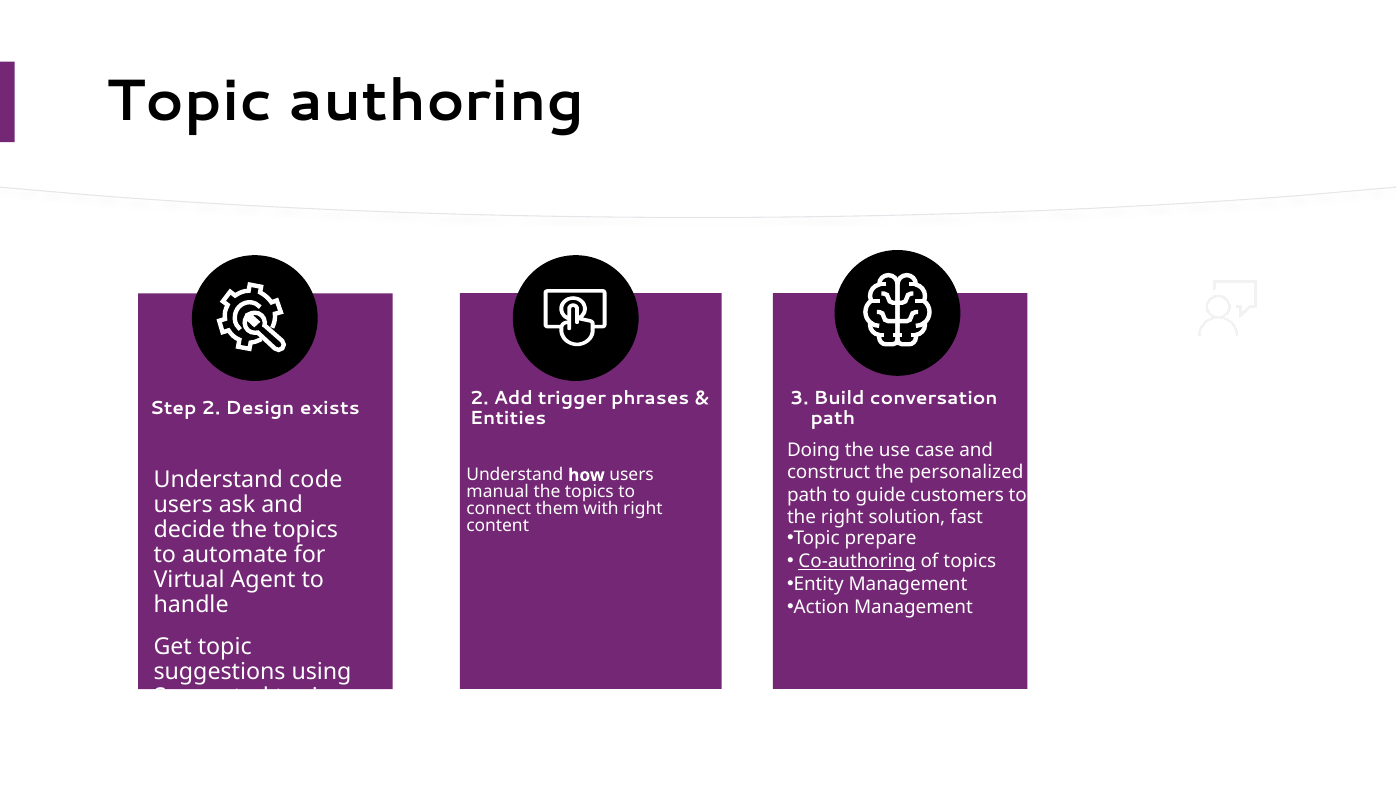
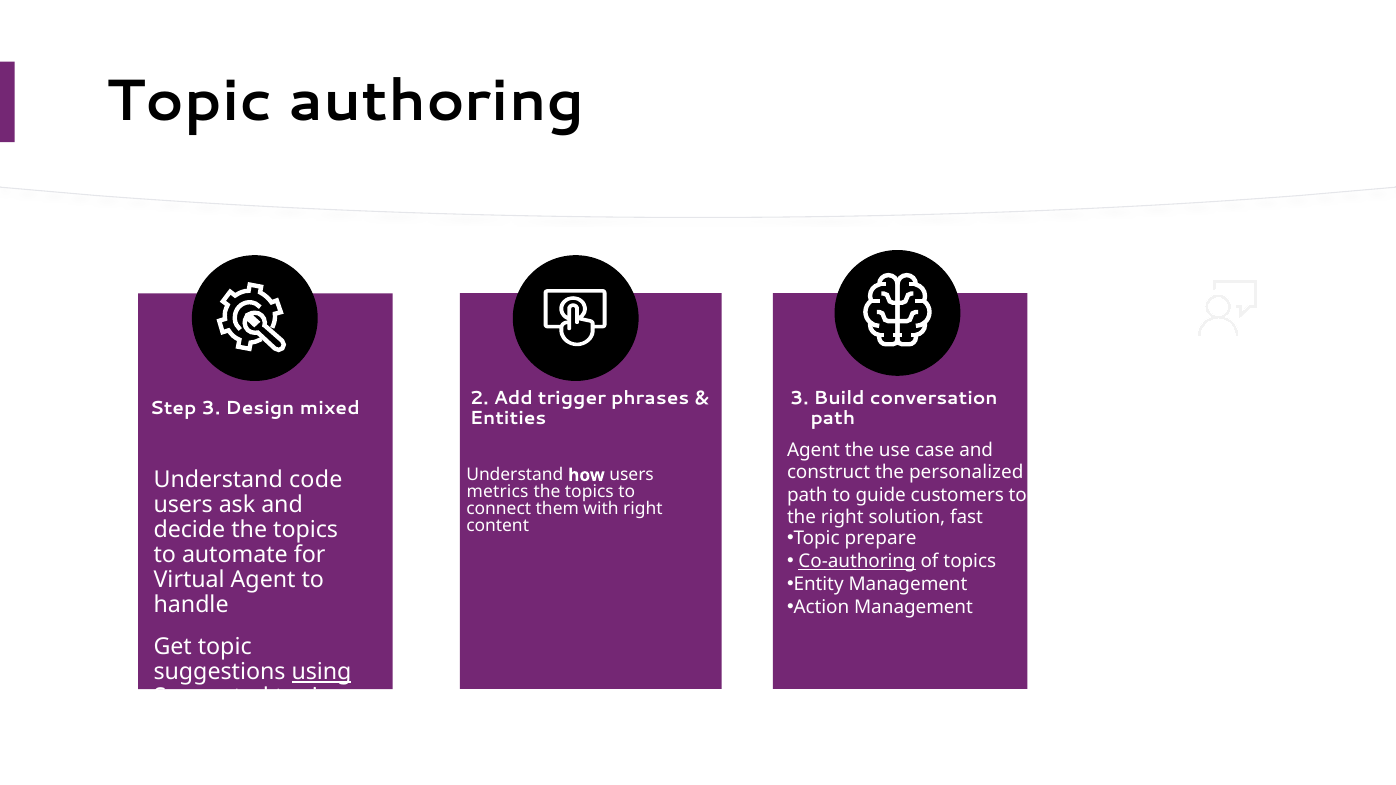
Step 2: 2 -> 3 (211, 409)
exists: exists -> mixed (330, 409)
Doing: Doing -> Agent (813, 450)
manual: manual -> metrics (498, 492)
using underline: none -> present (322, 672)
